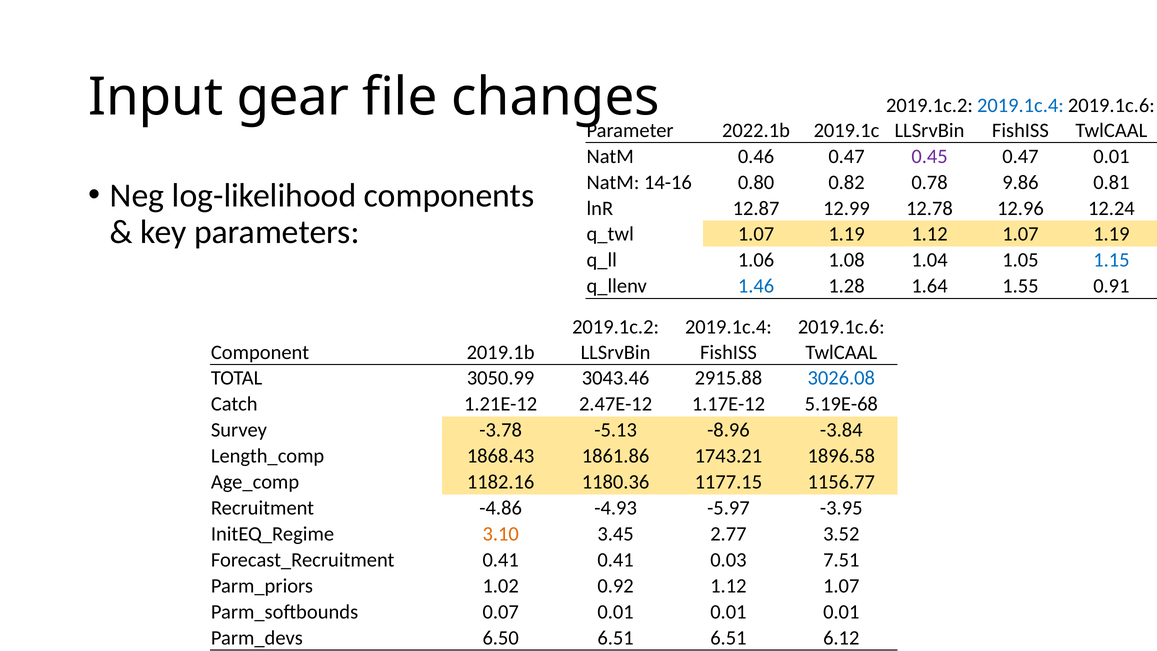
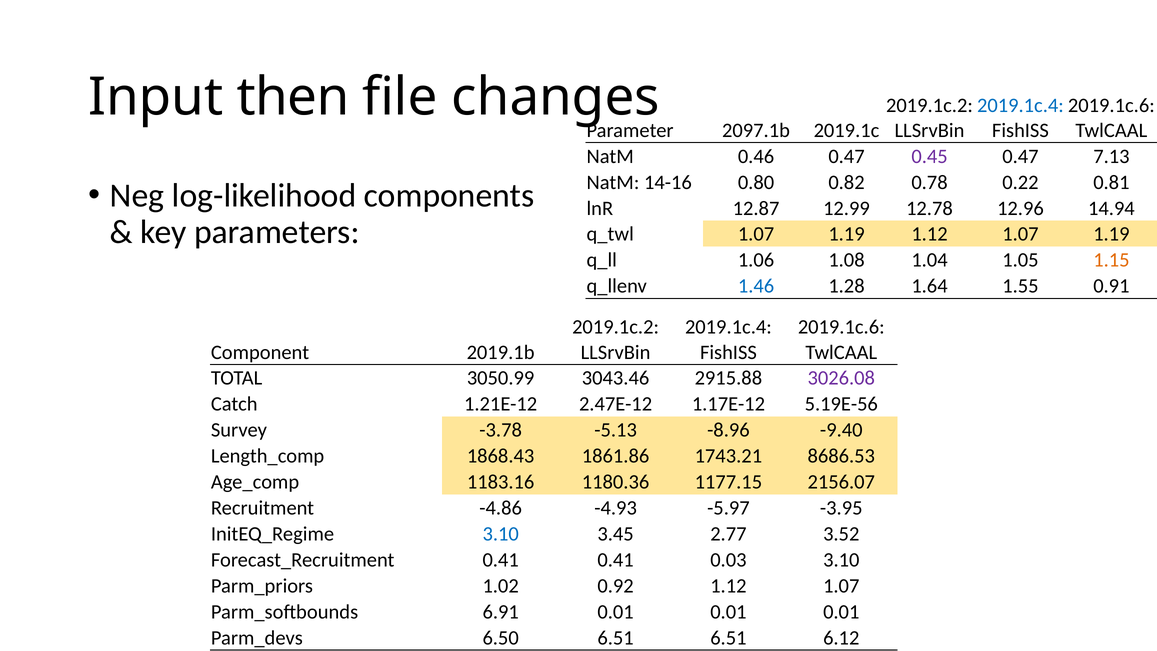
gear: gear -> then (293, 97)
2022.1b: 2022.1b -> 2097.1b (756, 130)
0.47 0.01: 0.01 -> 7.13 (1111, 156)
9.86: 9.86 -> 0.22 (1020, 182)
12.24: 12.24 -> 14.94 (1111, 208)
1.15 colour: blue -> orange (1111, 260)
3026.08 colour: blue -> purple (841, 378)
5.19E-68: 5.19E-68 -> 5.19E-56 (841, 404)
-3.84: -3.84 -> -9.40 (841, 430)
1896.58: 1896.58 -> 8686.53 (841, 456)
1182.16: 1182.16 -> 1183.16 (501, 482)
1156.77: 1156.77 -> 2156.07 (841, 482)
3.10 colour: orange -> blue (501, 534)
0.03 7.51: 7.51 -> 3.10 (841, 560)
0.07: 0.07 -> 6.91 (501, 612)
